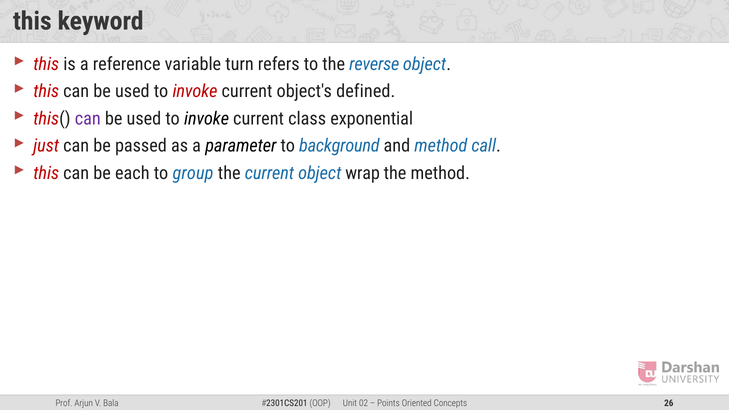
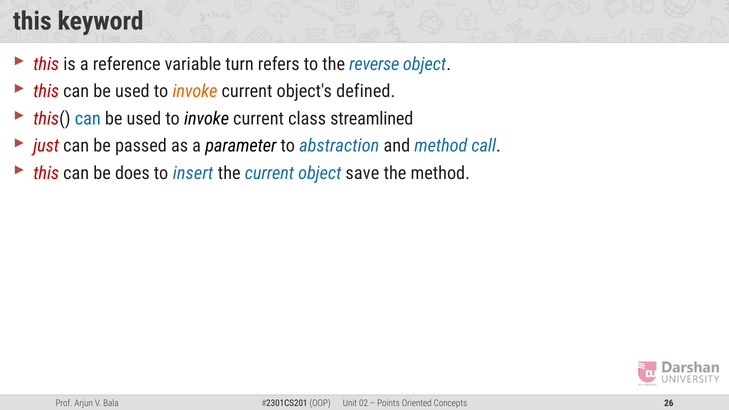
invoke colour: red -> orange (195, 91)
can colour: purple -> blue (88, 119)
exponential: exponential -> streamlined (372, 119)
background: background -> abstraction (339, 146)
each: each -> does (132, 173)
group: group -> insert (193, 173)
wrap: wrap -> save (362, 173)
